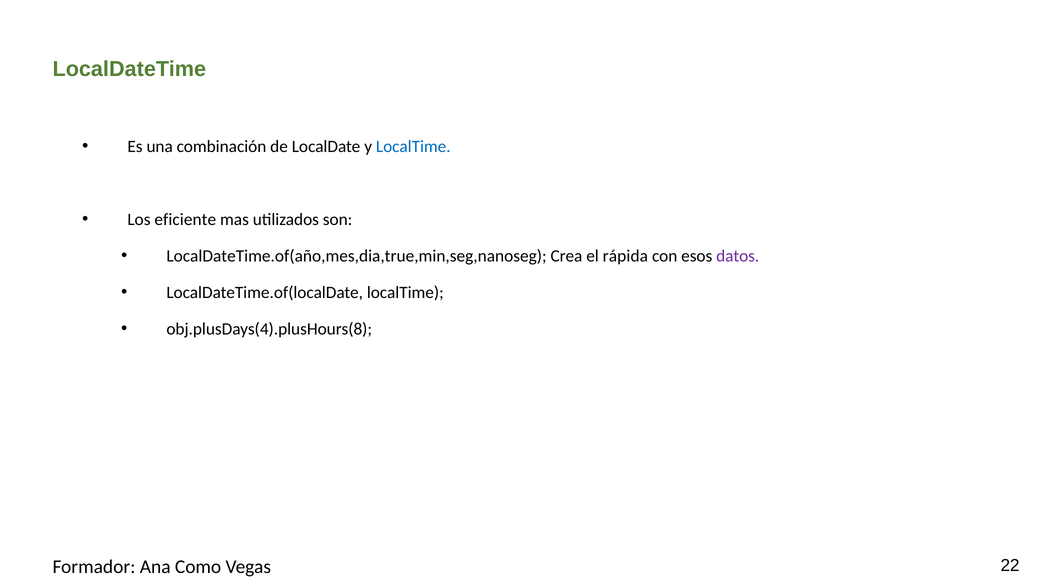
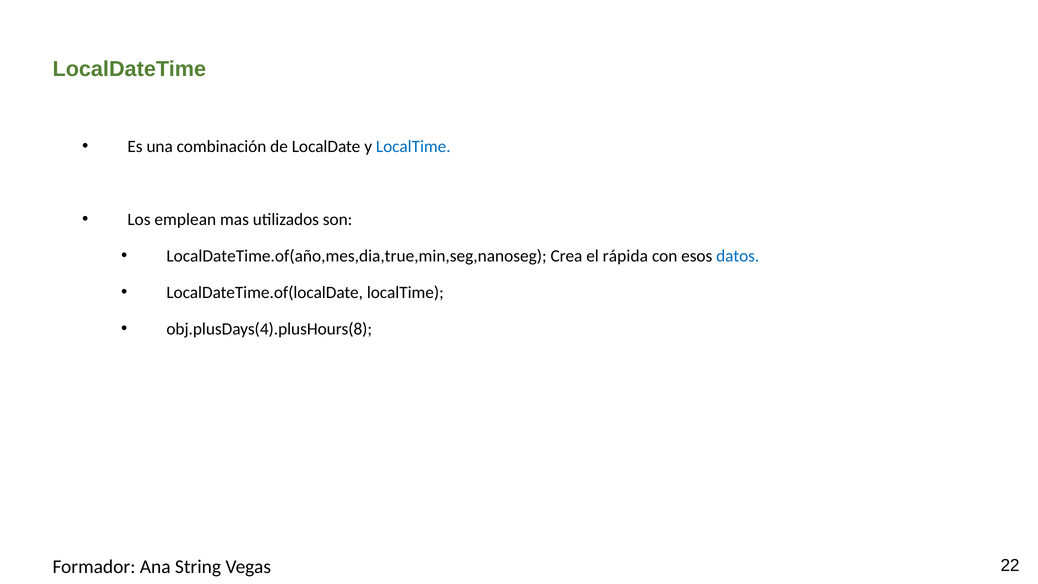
eficiente: eficiente -> emplean (185, 219)
datos colour: purple -> blue (738, 256)
Como: Como -> String (198, 567)
